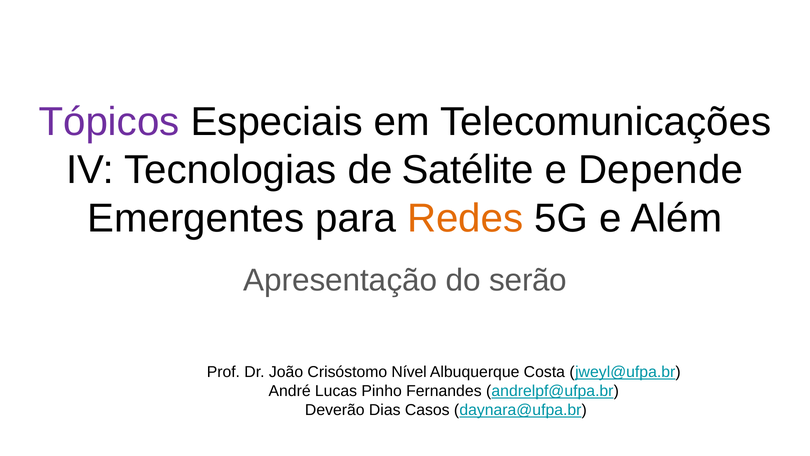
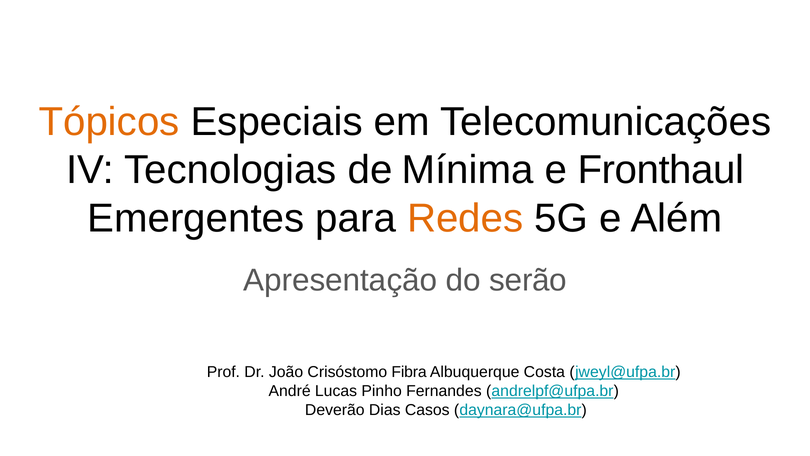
Tópicos colour: purple -> orange (109, 122)
Satélite: Satélite -> Mínima (467, 170)
Depende: Depende -> Fronthaul (661, 170)
Nível: Nível -> Fibra (409, 372)
